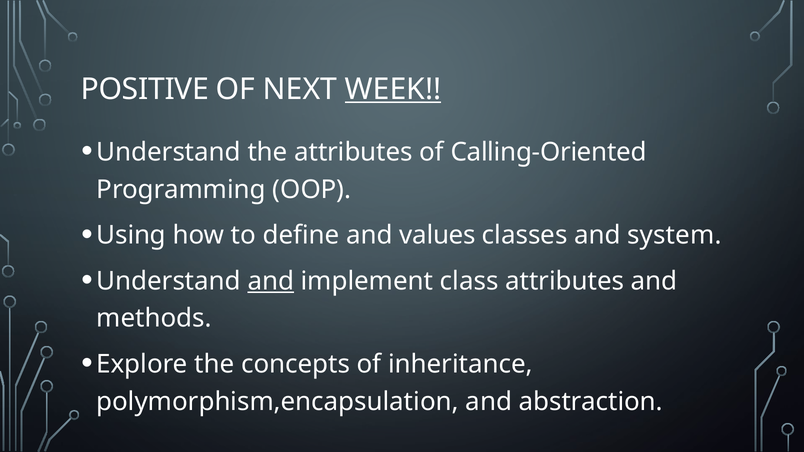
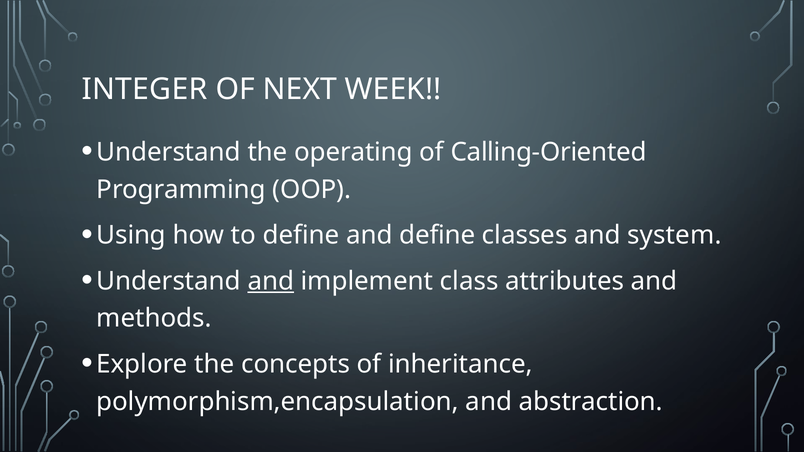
POSITIVE: POSITIVE -> INTEGER (145, 89)
WEEK underline: present -> none (393, 89)
the attributes: attributes -> operating (353, 152)
and values: values -> define (437, 235)
